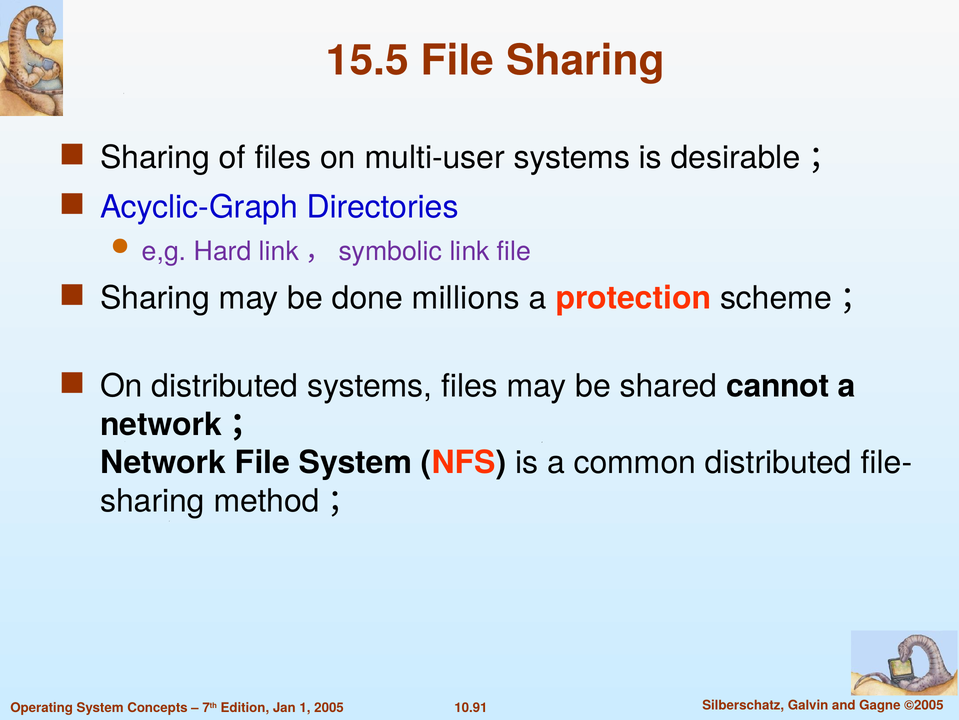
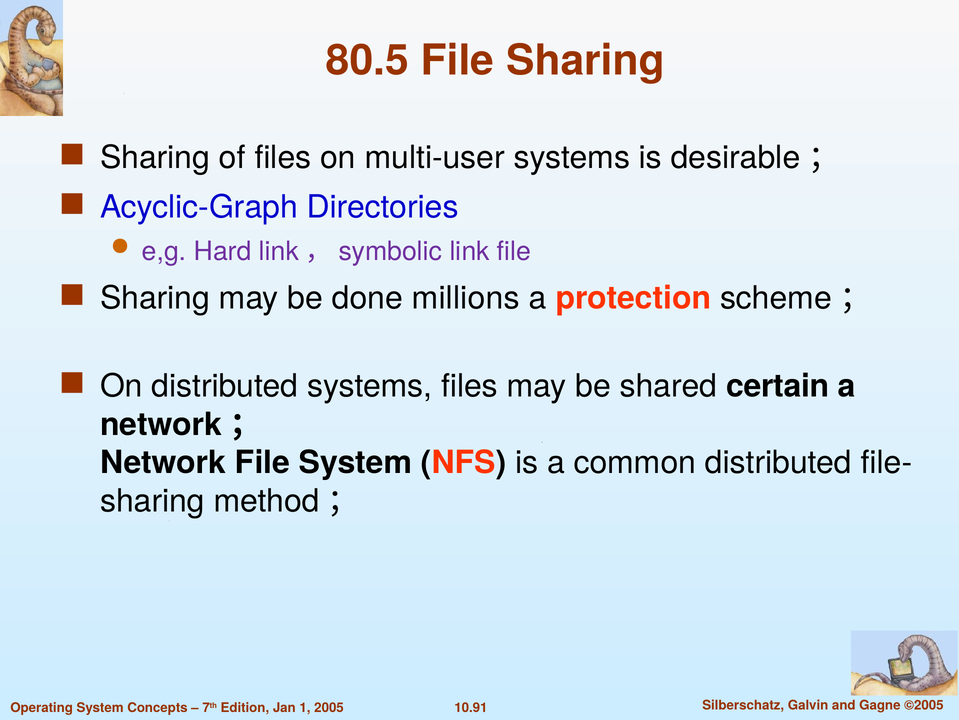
15.5: 15.5 -> 80.5 (367, 60)
cannot: cannot -> certain (778, 386)
